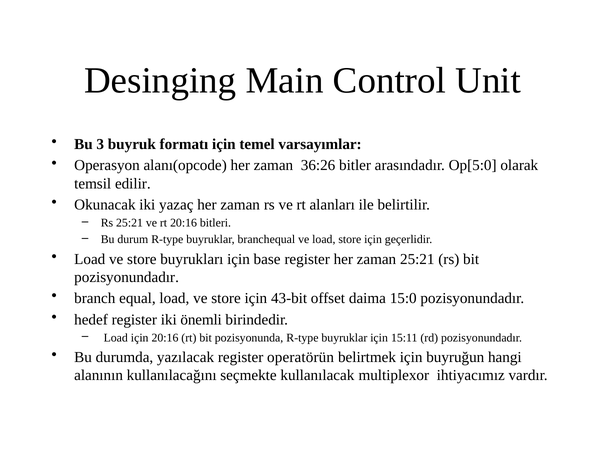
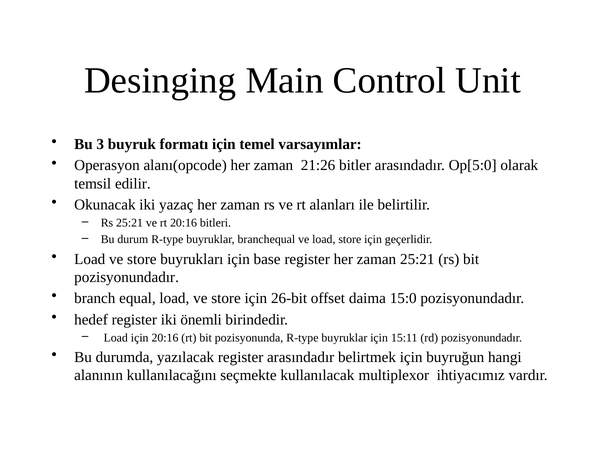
36:26: 36:26 -> 21:26 (318, 166)
43-bit: 43-bit -> 26-bit (289, 299)
register operatörün: operatörün -> arasındadır (301, 358)
